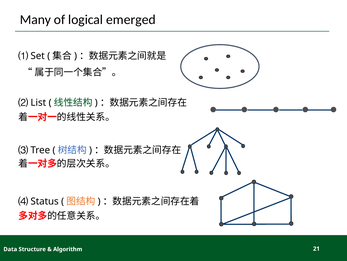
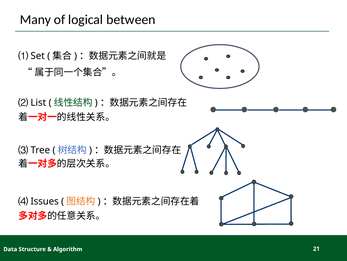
emerged: emerged -> between (131, 19)
Status: Status -> Issues (45, 201)
